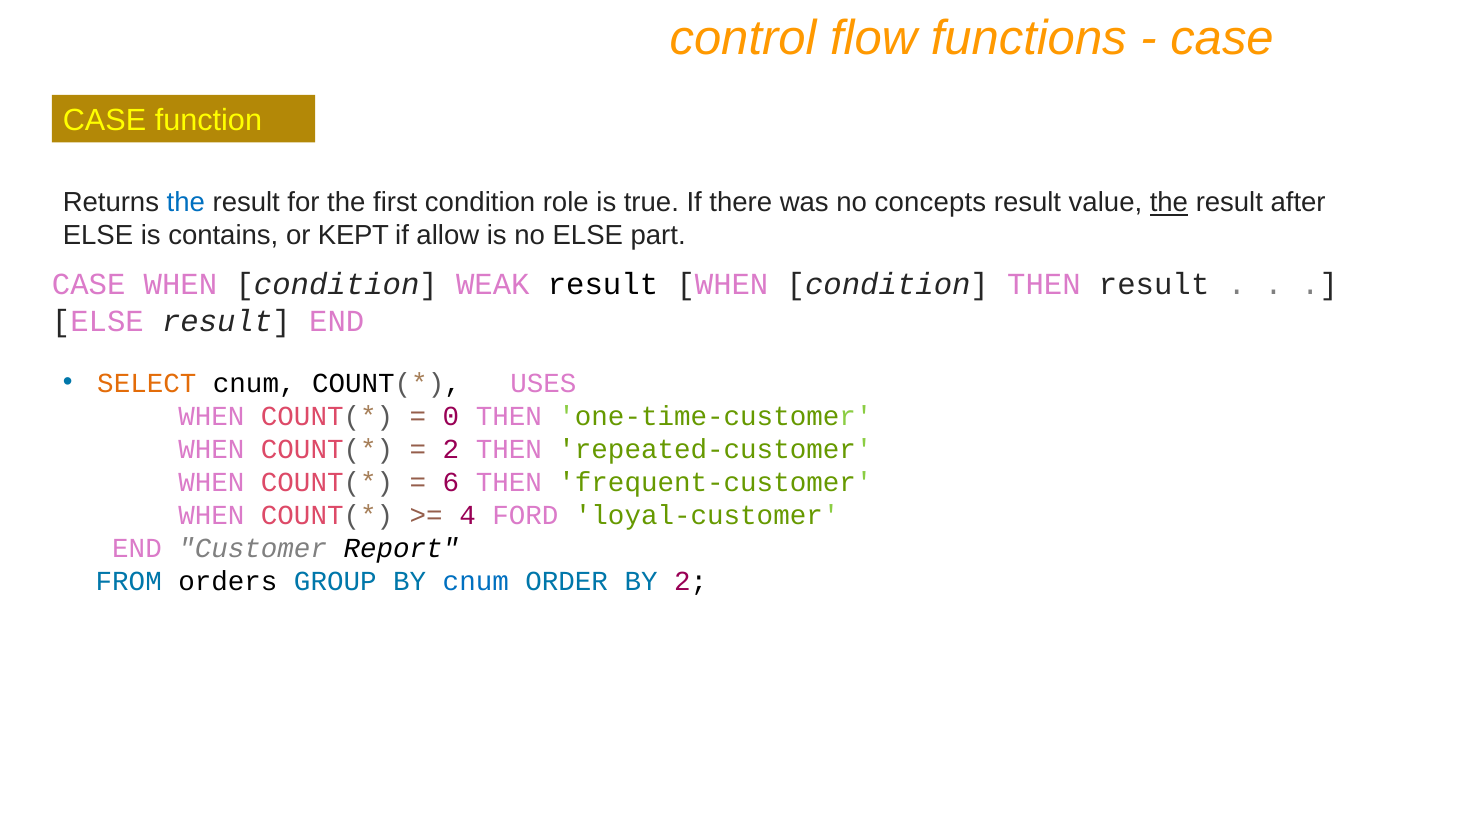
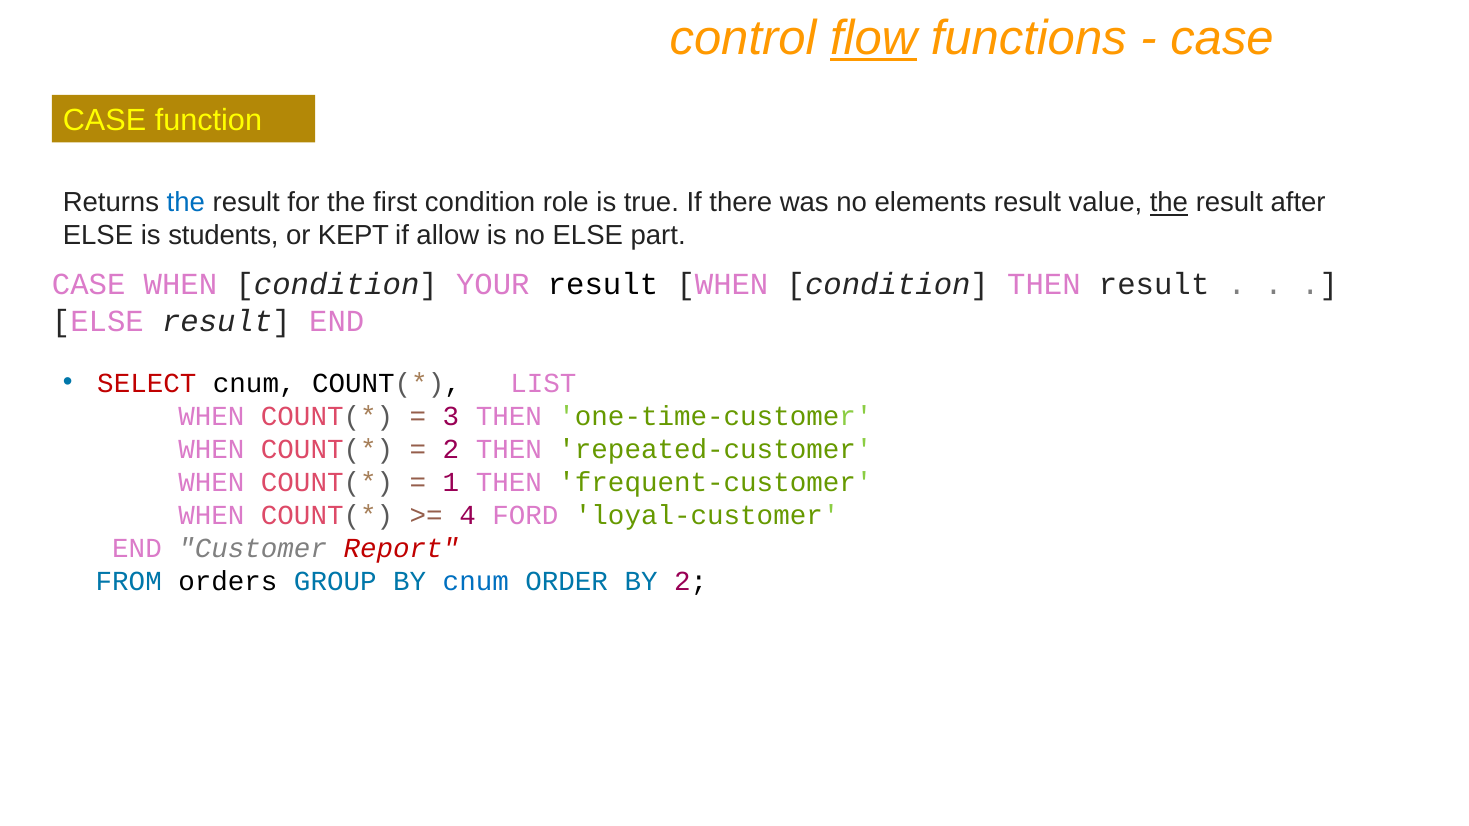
flow underline: none -> present (874, 38)
concepts: concepts -> elements (930, 203)
contains: contains -> students (223, 236)
WEAK: WEAK -> YOUR (493, 285)
SELECT colour: orange -> red (147, 383)
USES: USES -> LIST (543, 383)
0: 0 -> 3 (451, 416)
6: 6 -> 1 (451, 482)
Report colour: black -> red (401, 548)
